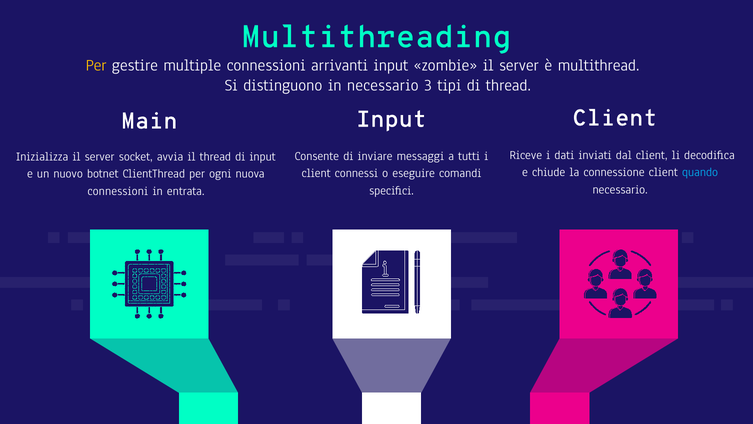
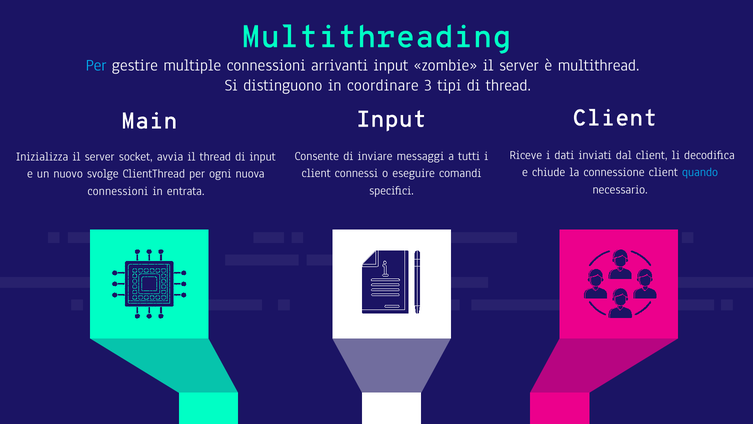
Per colour: yellow -> light blue (96, 65)
in necessario: necessario -> coordinare (383, 85)
botnet: botnet -> svolge (103, 174)
